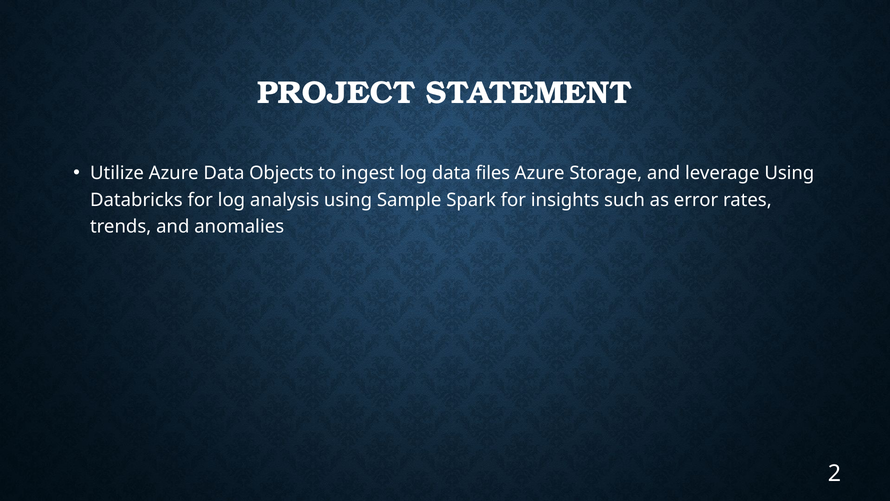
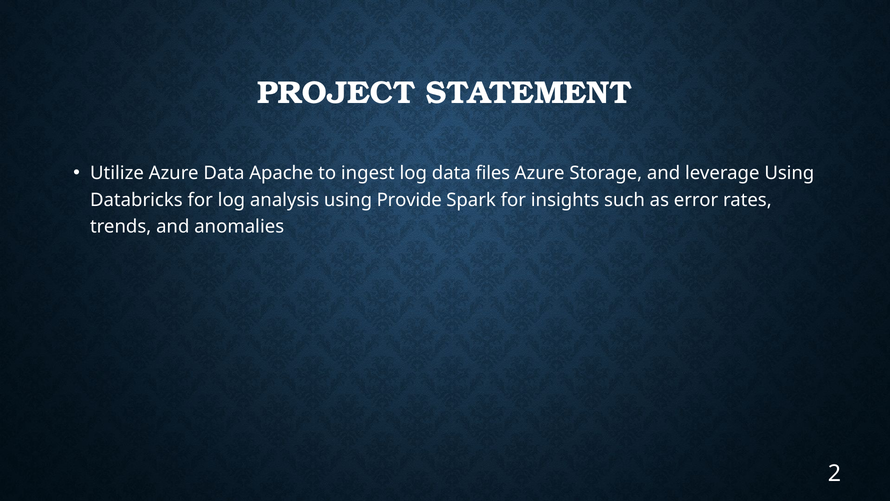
Objects: Objects -> Apache (281, 173)
Sample: Sample -> Provide (409, 200)
